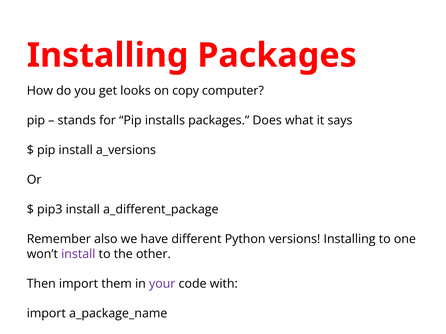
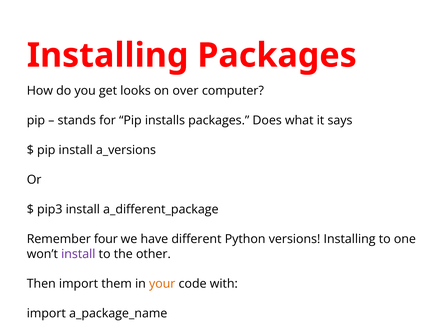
copy: copy -> over (185, 91)
also: also -> four (106, 240)
your colour: purple -> orange (162, 284)
